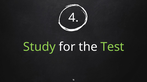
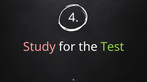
Study colour: light green -> pink (39, 47)
